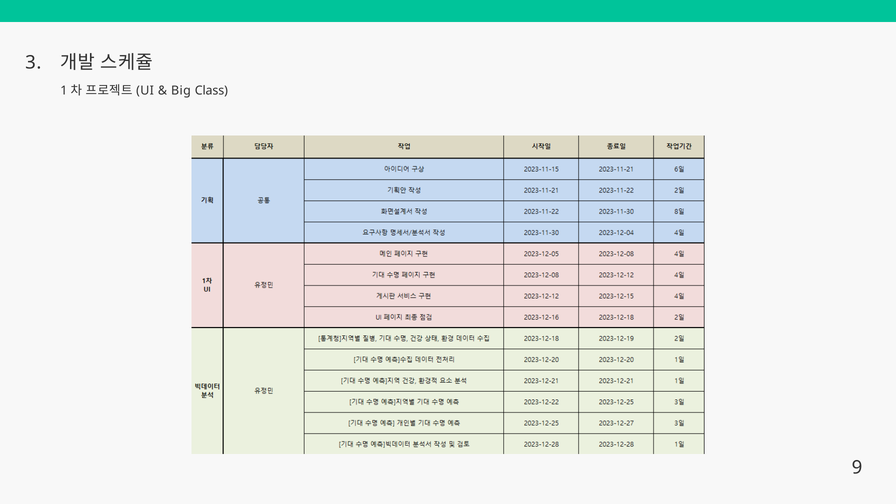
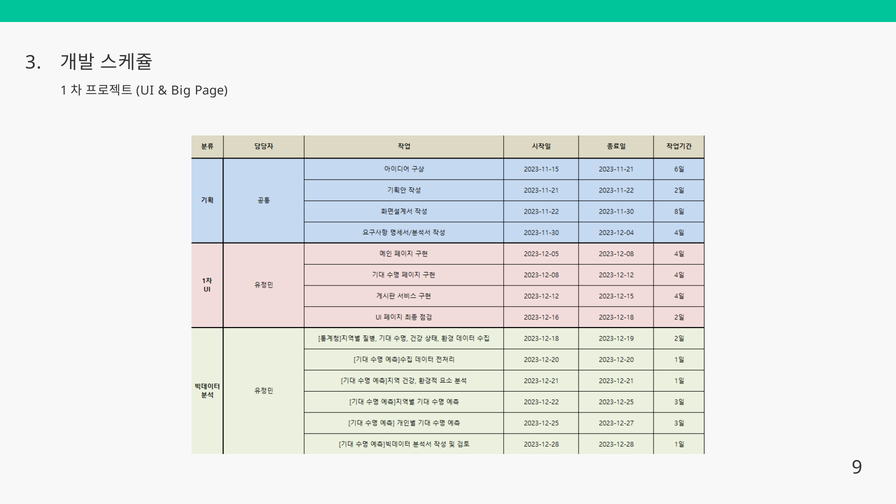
Class: Class -> Page (211, 91)
